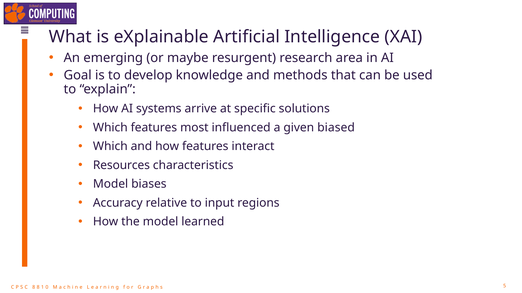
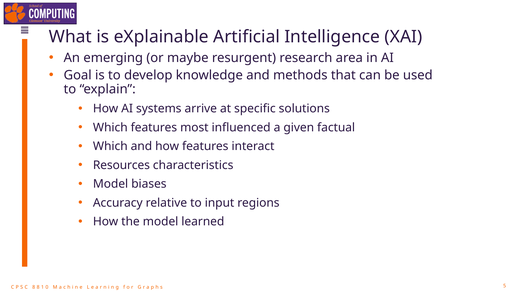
biased: biased -> factual (336, 128)
